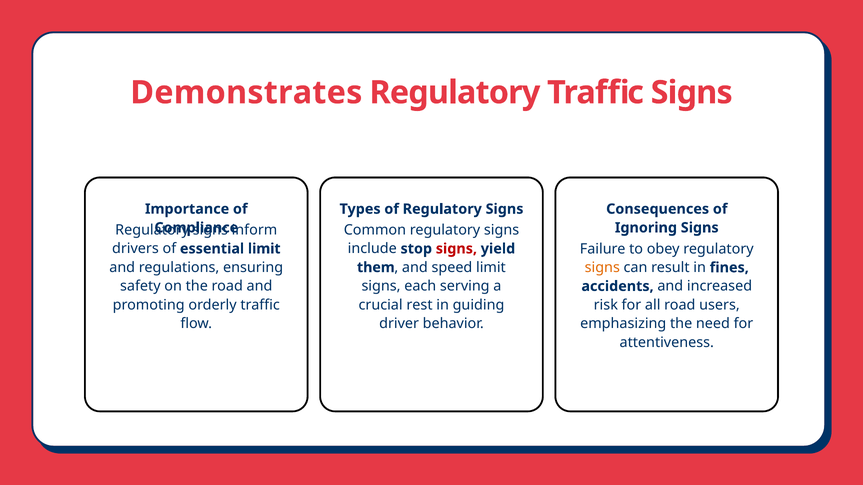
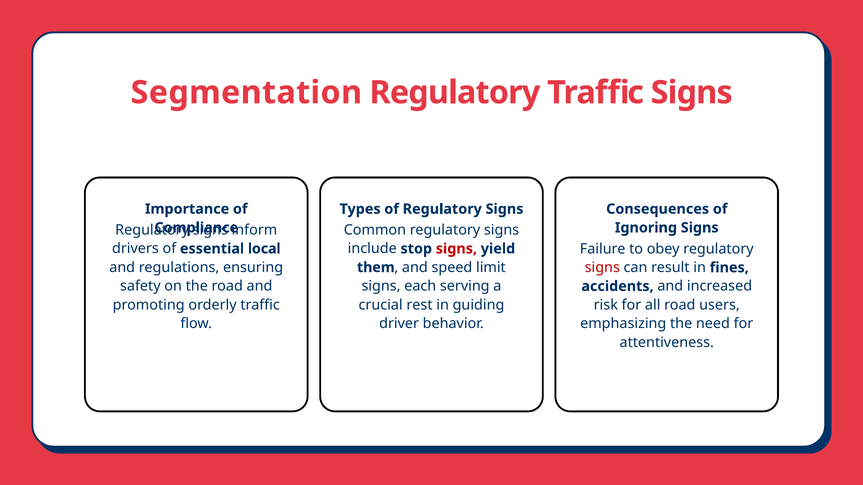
Demonstrates: Demonstrates -> Segmentation (246, 93)
essential limit: limit -> local (264, 249)
signs colour: orange -> red (602, 268)
